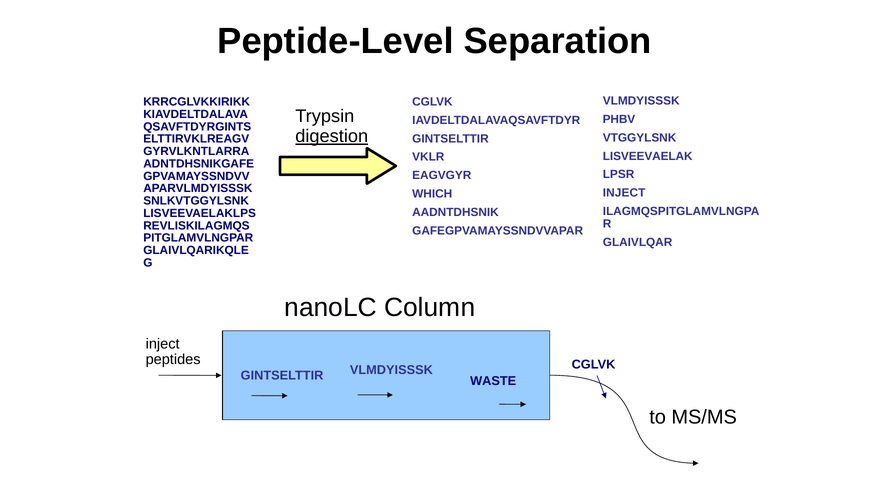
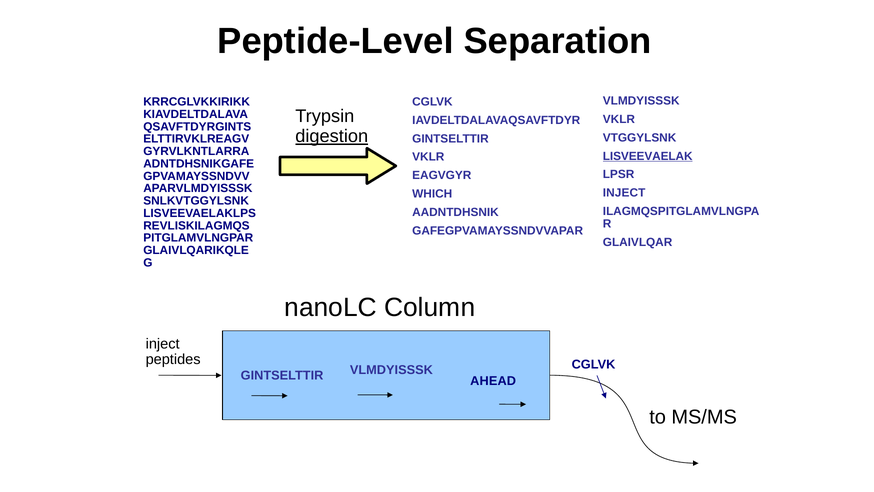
PHBV: PHBV -> VKLR (619, 119)
LISVEEVAELAK underline: none -> present (648, 156)
WASTE: WASTE -> AHEAD (493, 381)
